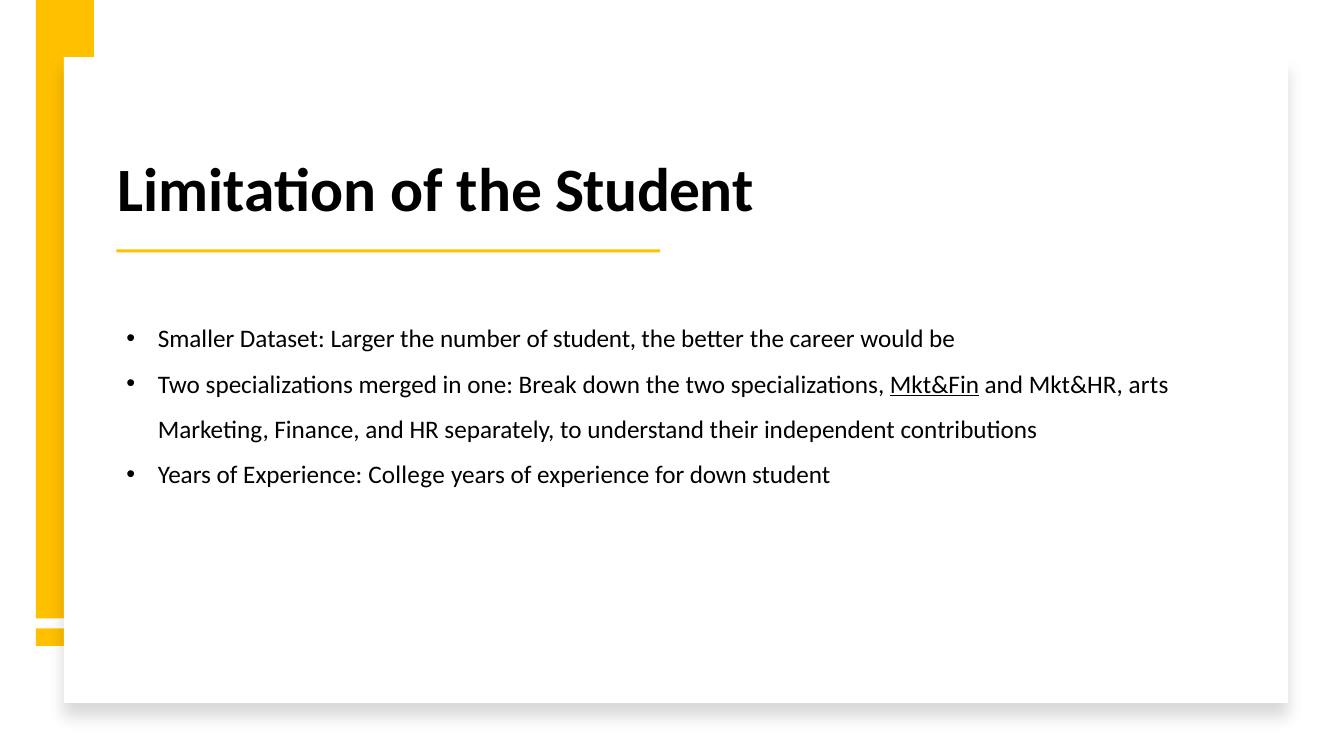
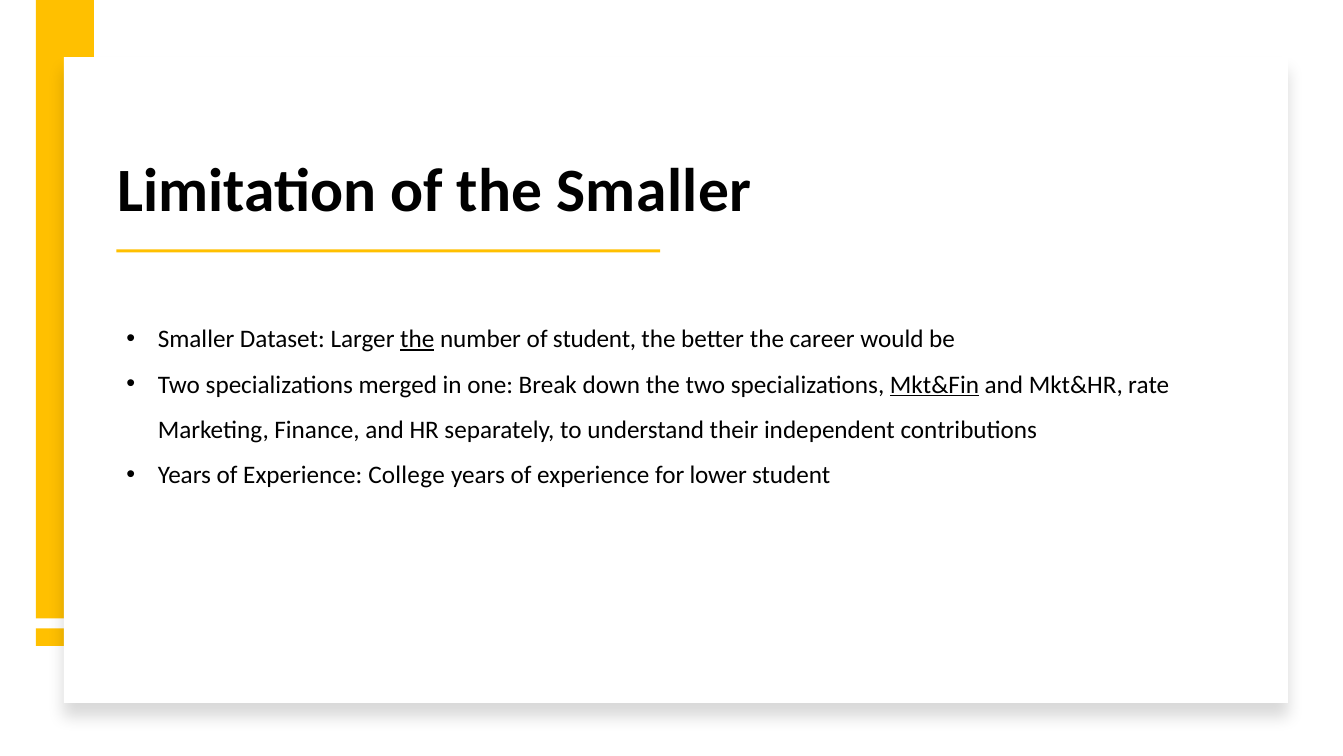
the Student: Student -> Smaller (654, 191)
the underline: none -> present (417, 339)
arts: arts -> rate (1149, 384)
for down: down -> lower (718, 475)
